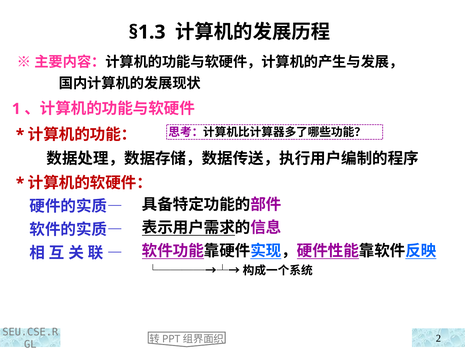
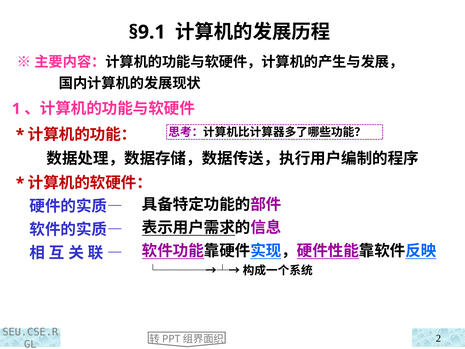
§1.3: §1.3 -> §9.1 (147, 32)
